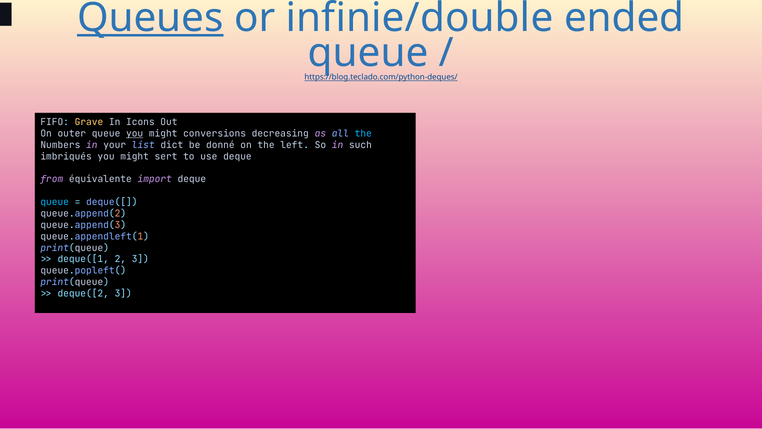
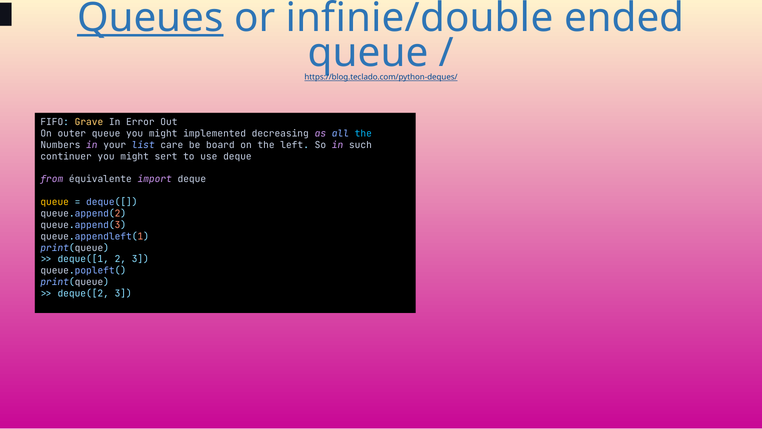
Icons: Icons -> Error (140, 122)
you underline: present -> none (135, 133)
conversions: conversions -> implemented (215, 133)
dict: dict -> care (172, 145)
donné: donné -> board (220, 145)
imbriqués: imbriqués -> continuer (66, 156)
queue colour: light blue -> yellow (55, 202)
